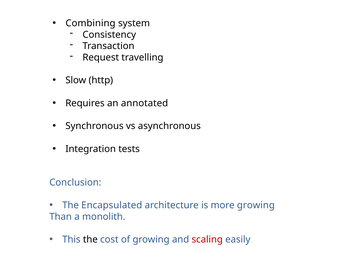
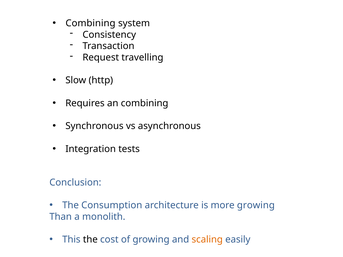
an annotated: annotated -> combining (145, 103)
Encapsulated: Encapsulated -> Consumption (112, 205)
scaling colour: red -> orange (207, 240)
